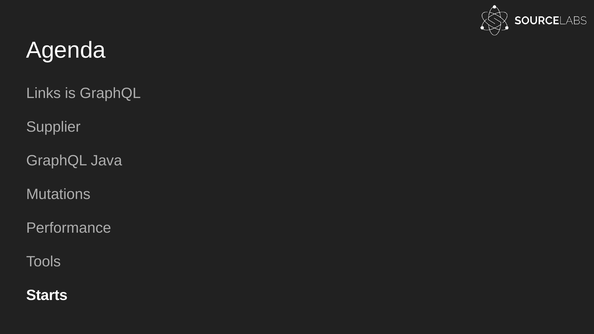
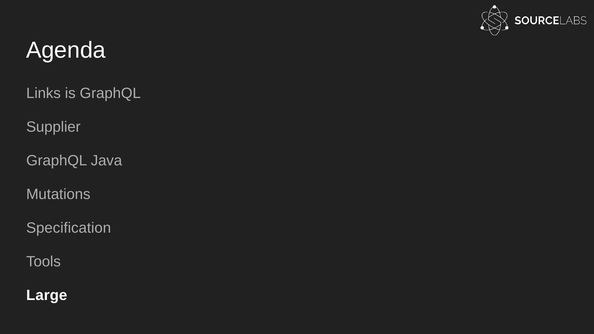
Performance: Performance -> Specification (69, 228)
Starts: Starts -> Large (47, 295)
